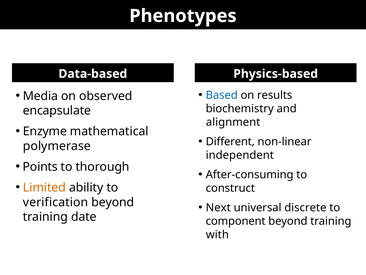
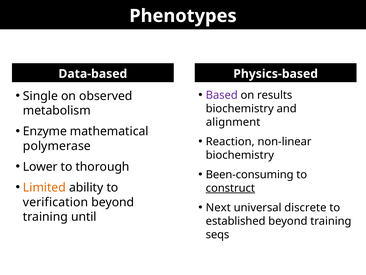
Based colour: blue -> purple (222, 95)
Media: Media -> Single (40, 96)
encapsulate: encapsulate -> metabolism (57, 110)
Different: Different -> Reaction (230, 141)
independent: independent -> biochemistry (240, 155)
Points: Points -> Lower (40, 167)
After-consuming: After-consuming -> Been-consuming (250, 174)
construct underline: none -> present (230, 188)
date: date -> until (84, 217)
component: component -> established (236, 221)
with: with -> seqs (218, 234)
